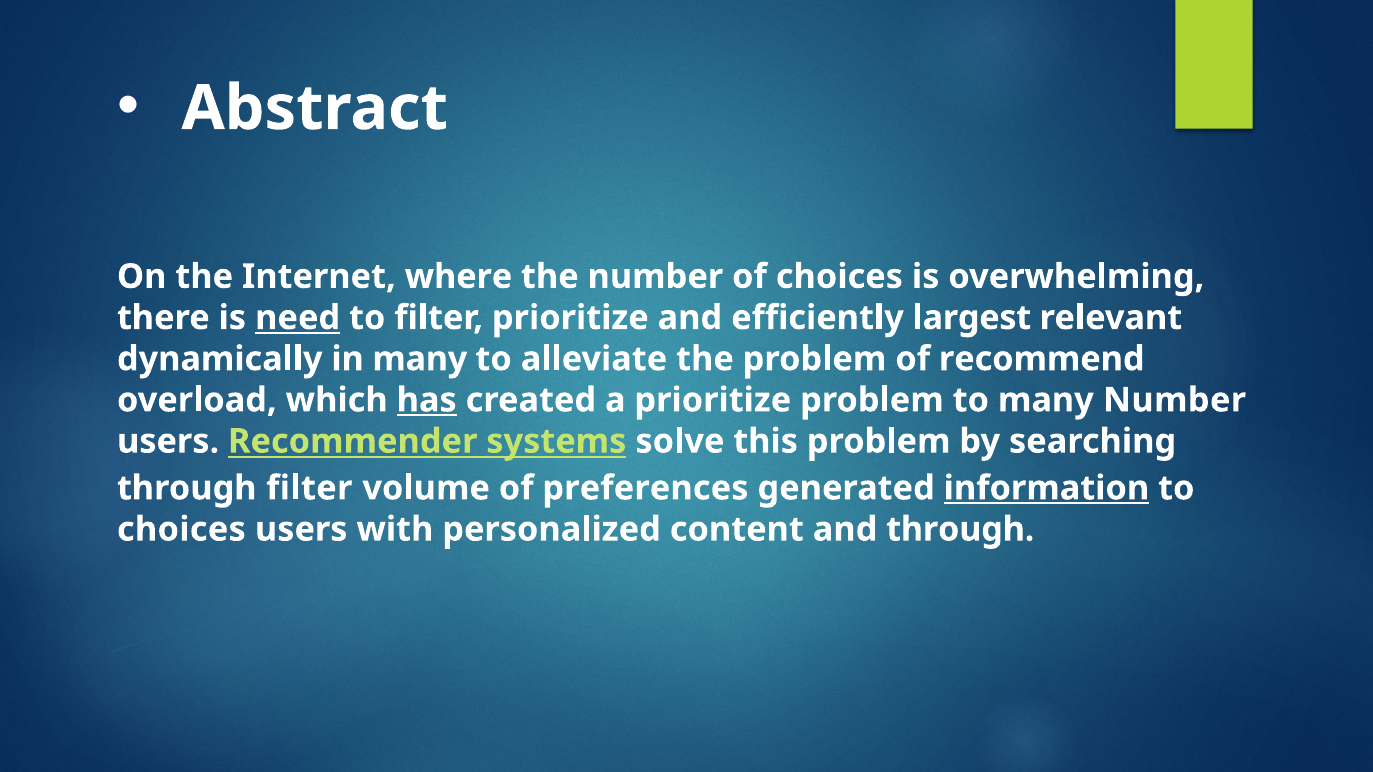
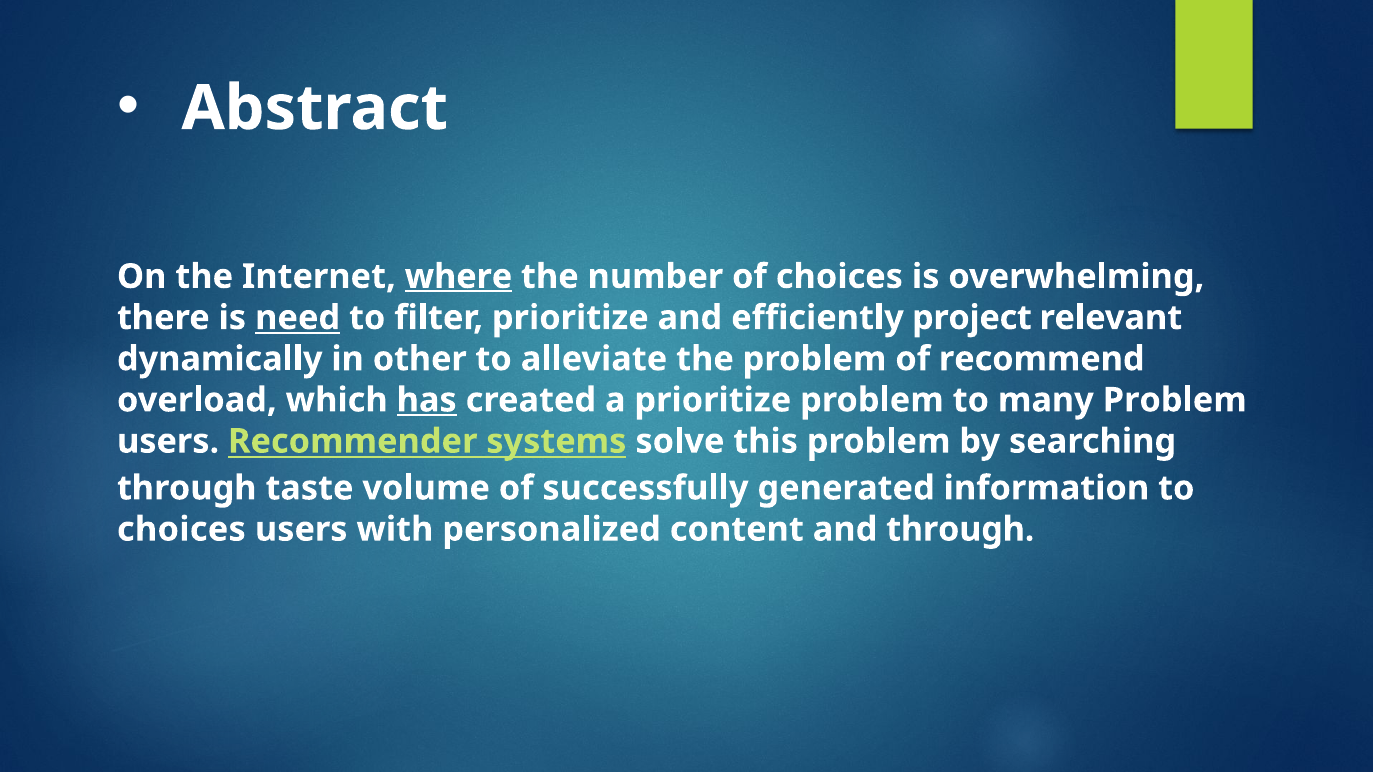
where underline: none -> present (458, 277)
largest: largest -> project (972, 318)
in many: many -> other (420, 359)
many Number: Number -> Problem (1175, 400)
through filter: filter -> taste (309, 488)
preferences: preferences -> successfully (645, 488)
information underline: present -> none (1046, 488)
